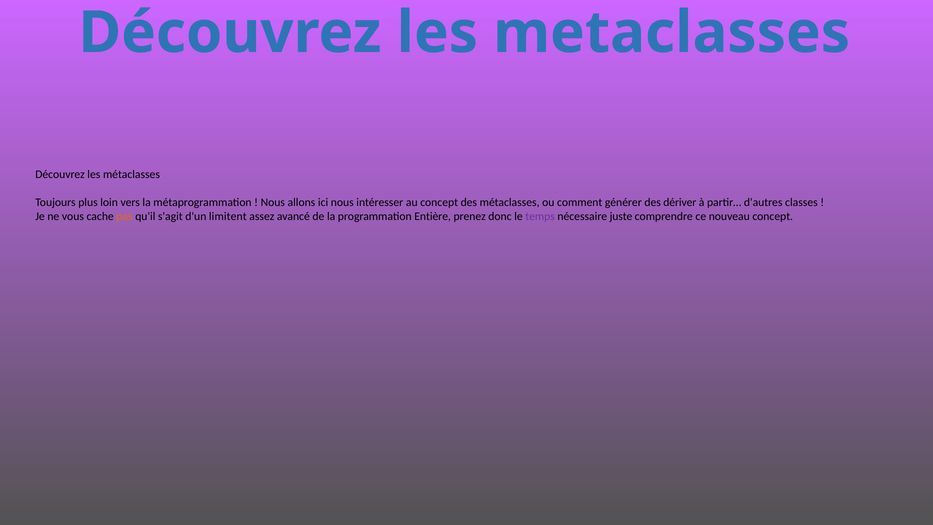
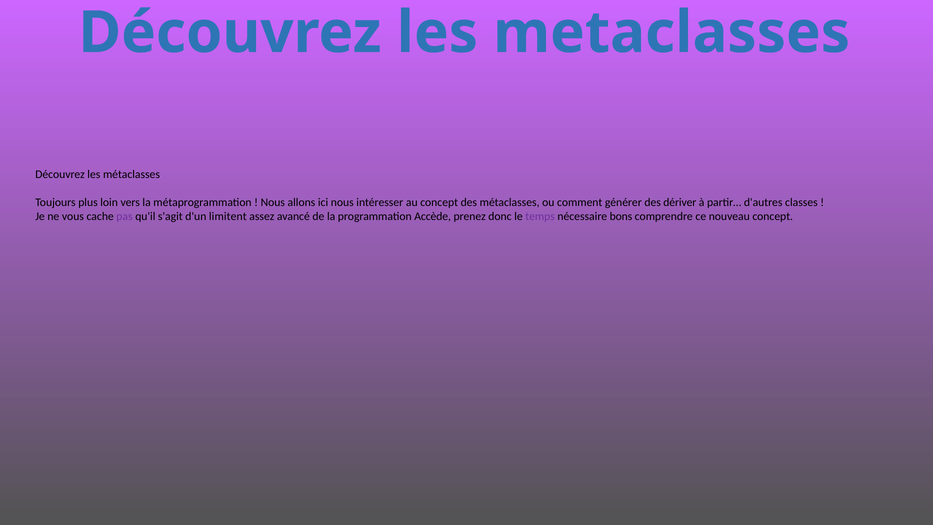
pas colour: orange -> purple (124, 216)
Entière: Entière -> Accède (433, 216)
juste: juste -> bons (621, 216)
